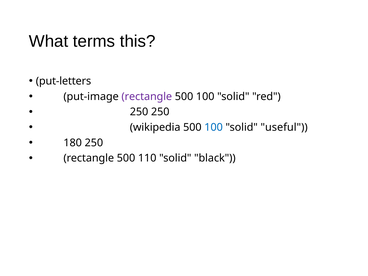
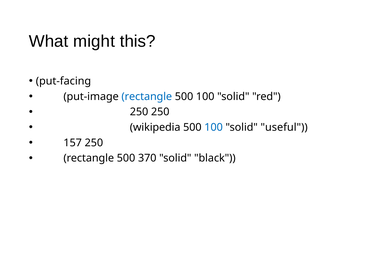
terms: terms -> might (94, 41)
put-letters: put-letters -> put-facing (63, 81)
rectangle colour: purple -> blue (147, 96)
180: 180 -> 157 (73, 143)
110: 110 -> 370 (147, 158)
